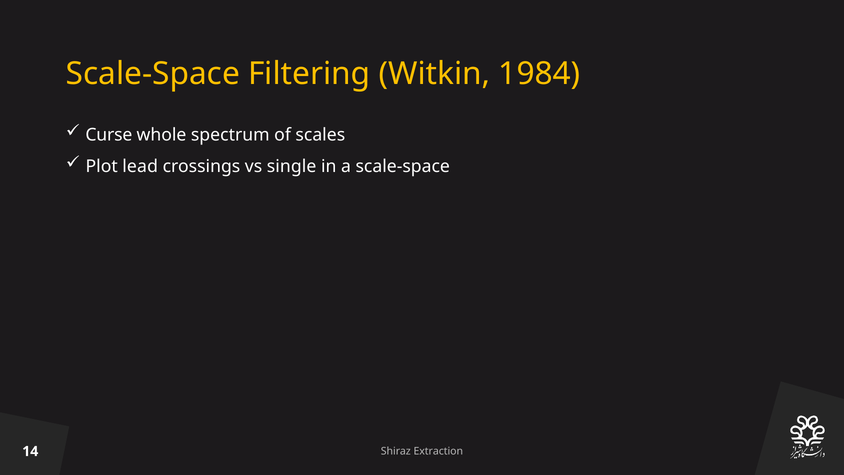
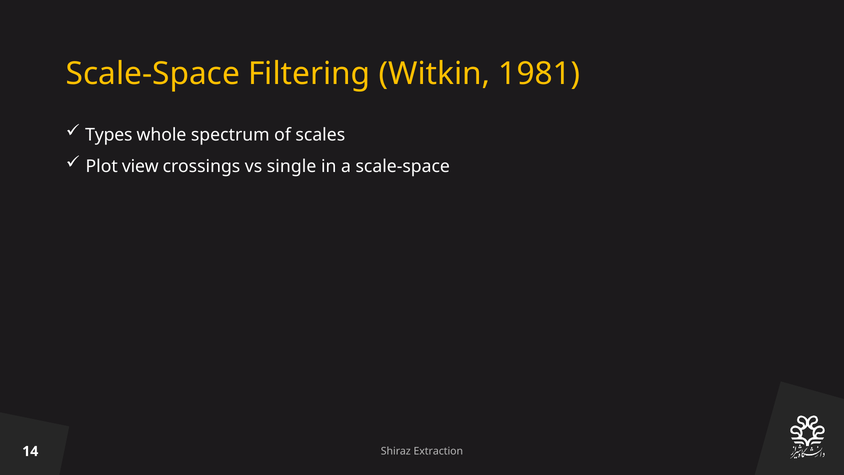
1984: 1984 -> 1981 (539, 74)
Curse: Curse -> Types (109, 135)
lead: lead -> view (140, 166)
